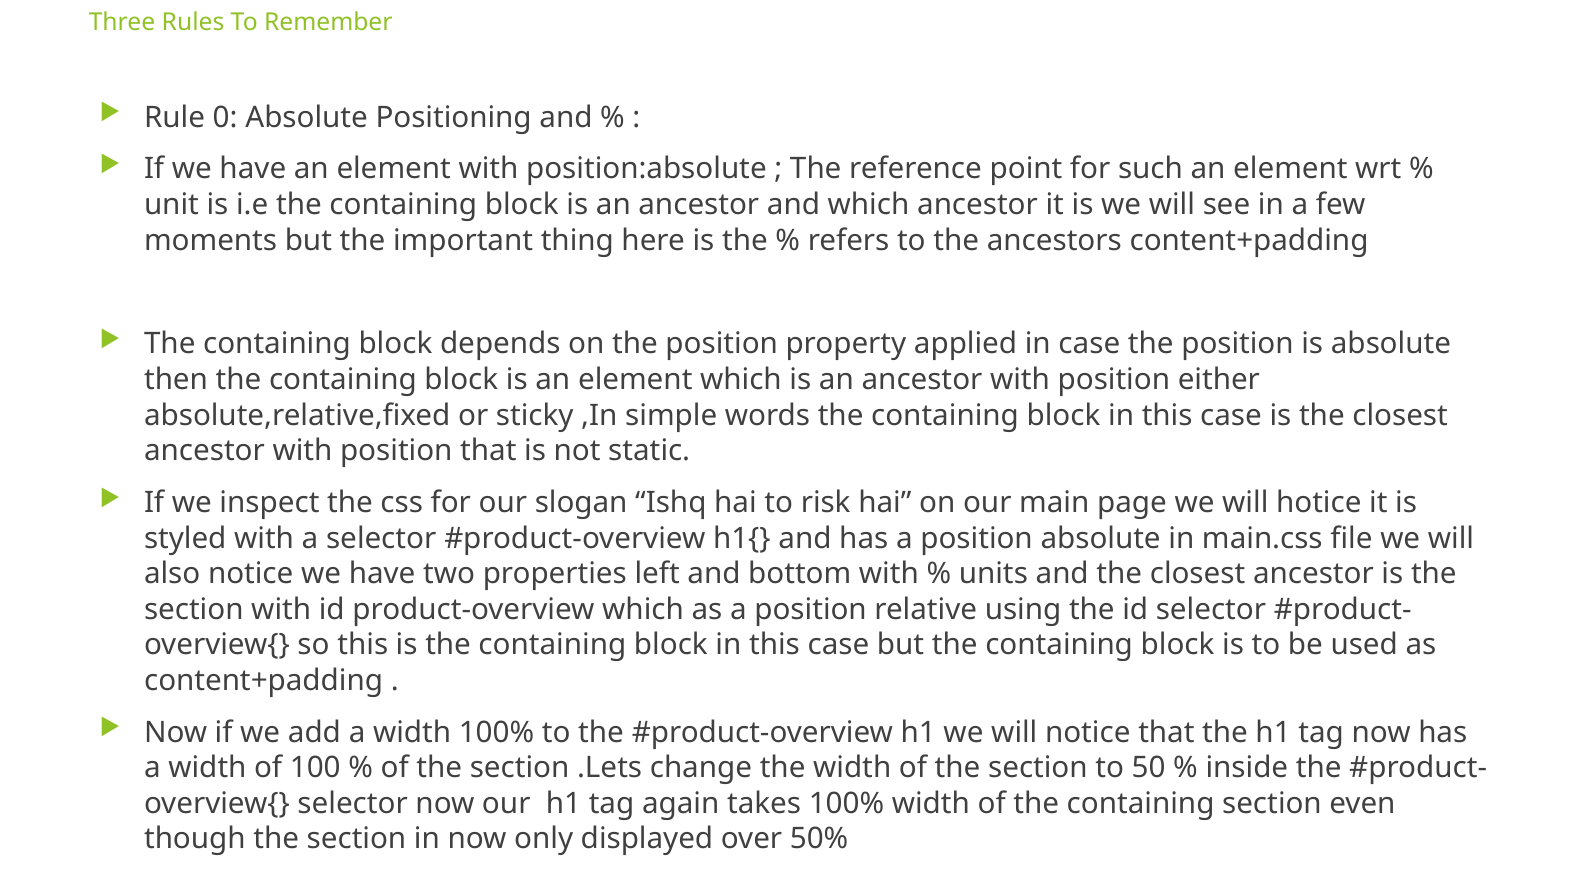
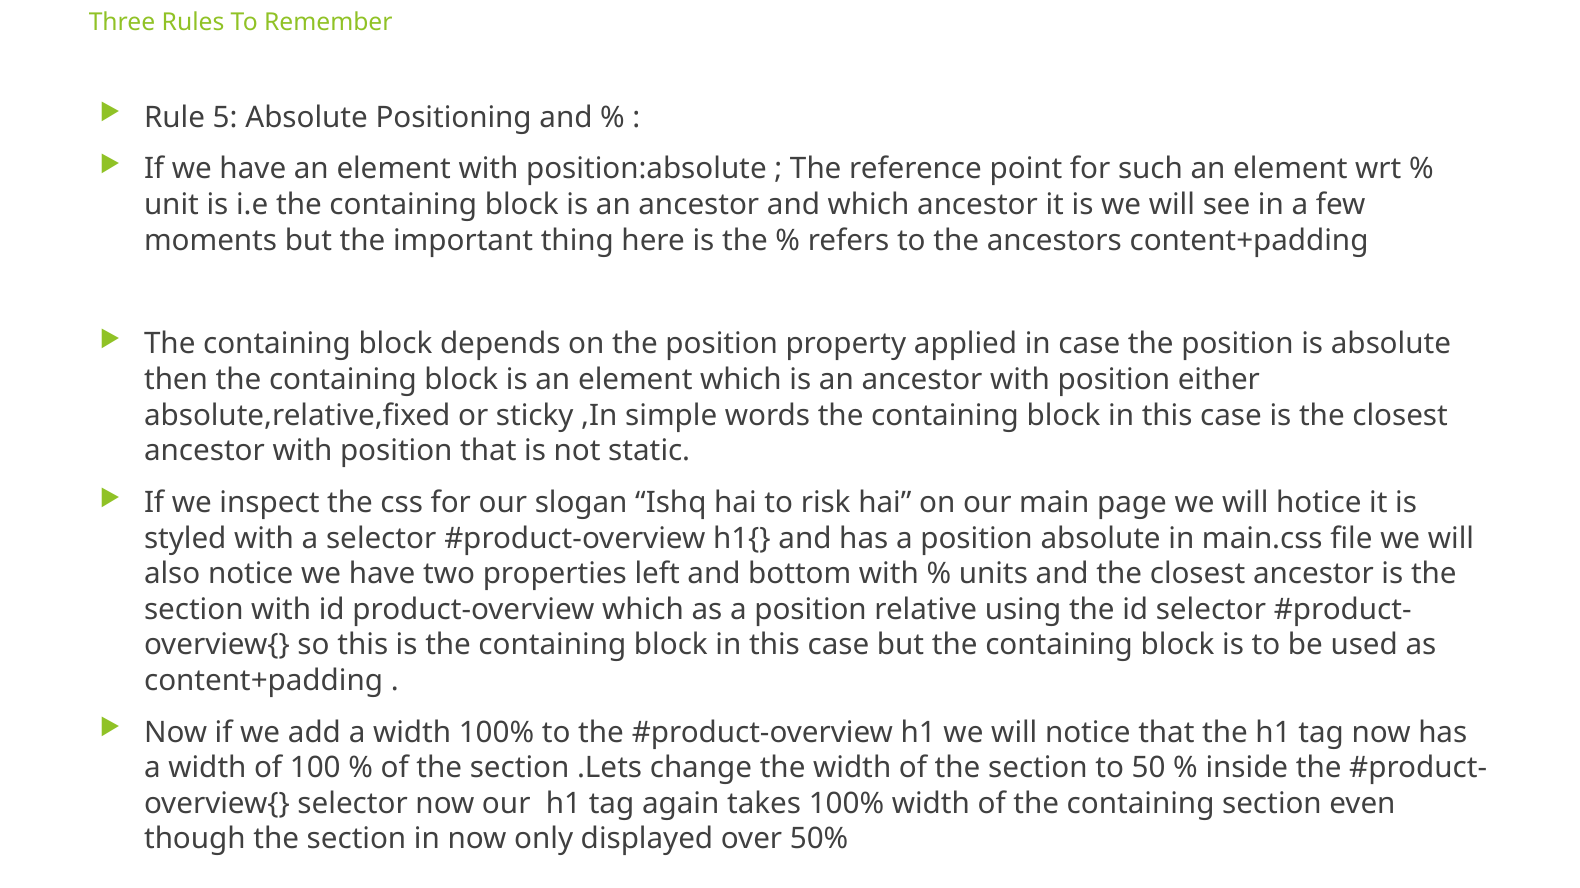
0: 0 -> 5 (225, 117)
